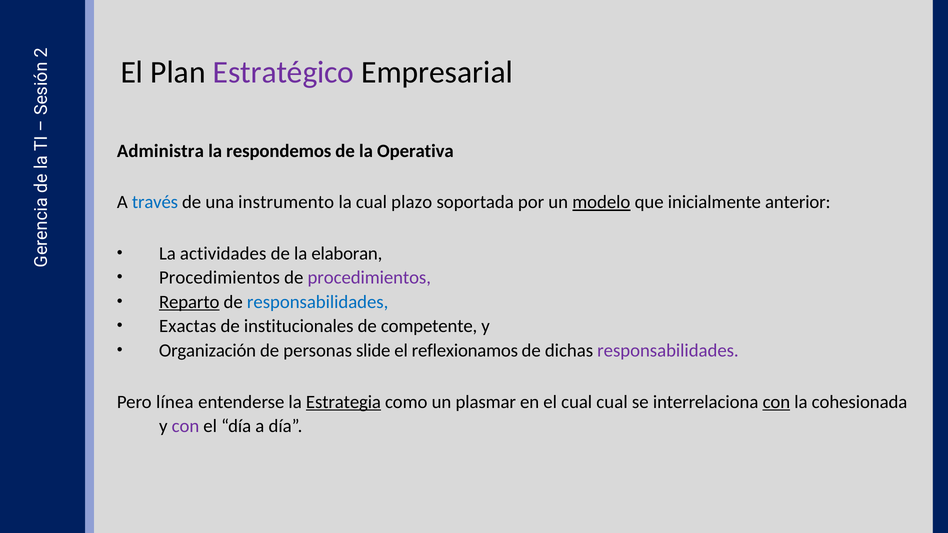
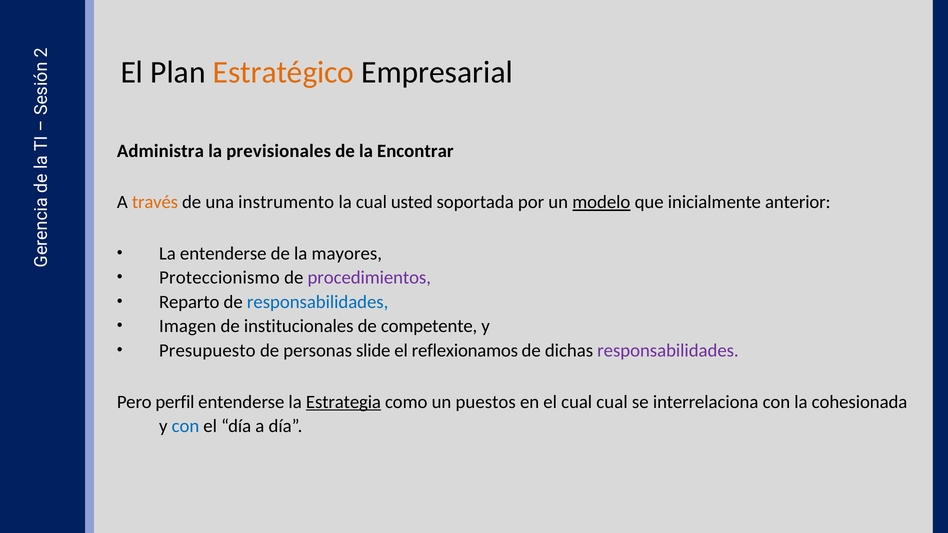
Estratégico colour: purple -> orange (283, 72)
respondemos: respondemos -> previsionales (279, 151)
Operativa: Operativa -> Encontrar (415, 151)
través colour: blue -> orange (155, 202)
plazo: plazo -> usted (412, 202)
La actividades: actividades -> entenderse (223, 254)
elaboran: elaboran -> mayores (347, 254)
Procedimientos: Procedimientos -> Proteccionismo (219, 278)
Reparto underline: present -> none (189, 302)
Exactas: Exactas -> Imagen (188, 326)
Organización: Organización -> Presupuesto (207, 351)
línea: línea -> perfil (175, 402)
plasmar: plasmar -> puestos (486, 402)
con underline: present -> none (776, 402)
con colour: purple -> blue (185, 426)
